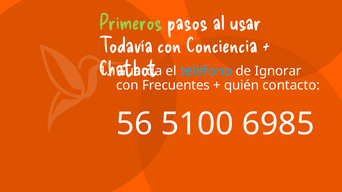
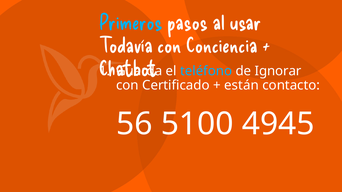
Primeros colour: light green -> light blue (131, 23)
Frecuentes: Frecuentes -> Certificado (176, 85)
quién: quién -> están (241, 85)
6985: 6985 -> 4945 (278, 124)
